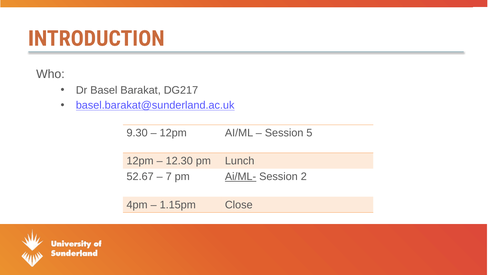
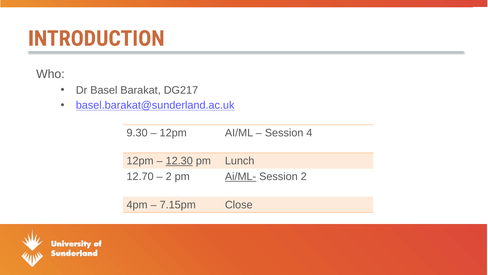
5: 5 -> 4 (309, 133)
12.30 underline: none -> present (179, 161)
52.67: 52.67 -> 12.70 (140, 176)
7: 7 -> 2 (169, 176)
1.15pm: 1.15pm -> 7.15pm (178, 204)
